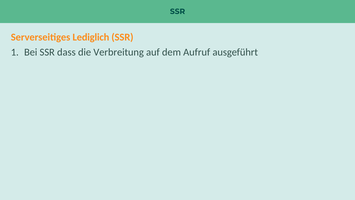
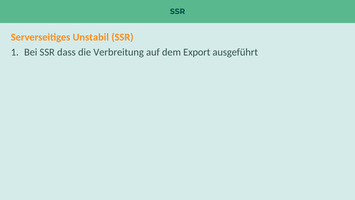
Lediglich: Lediglich -> Unstabil (91, 37)
Aufruf: Aufruf -> Export (197, 52)
